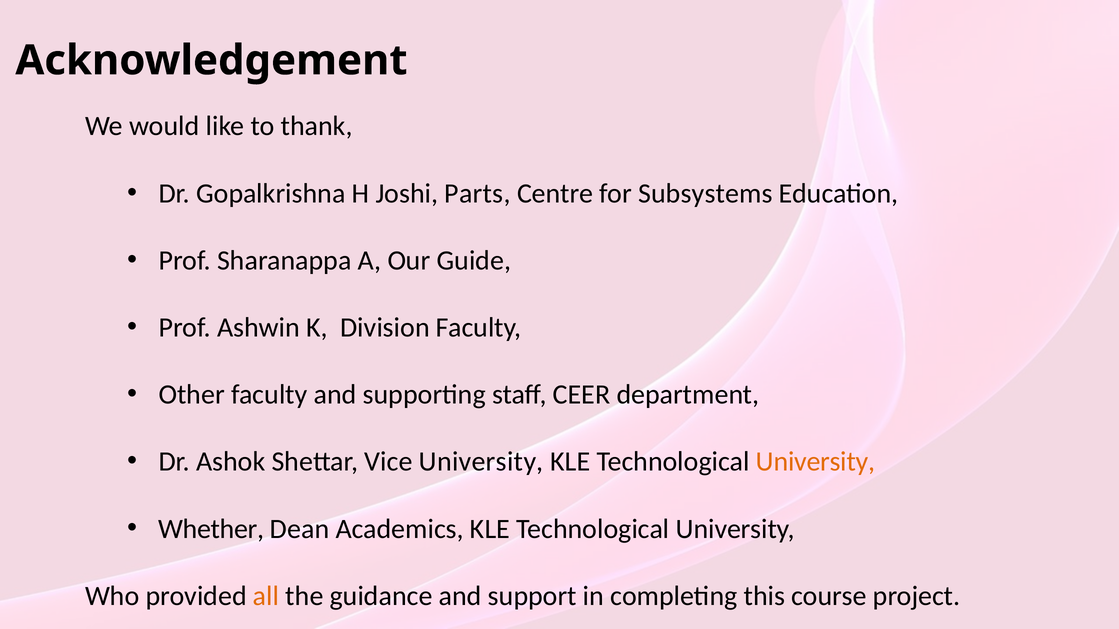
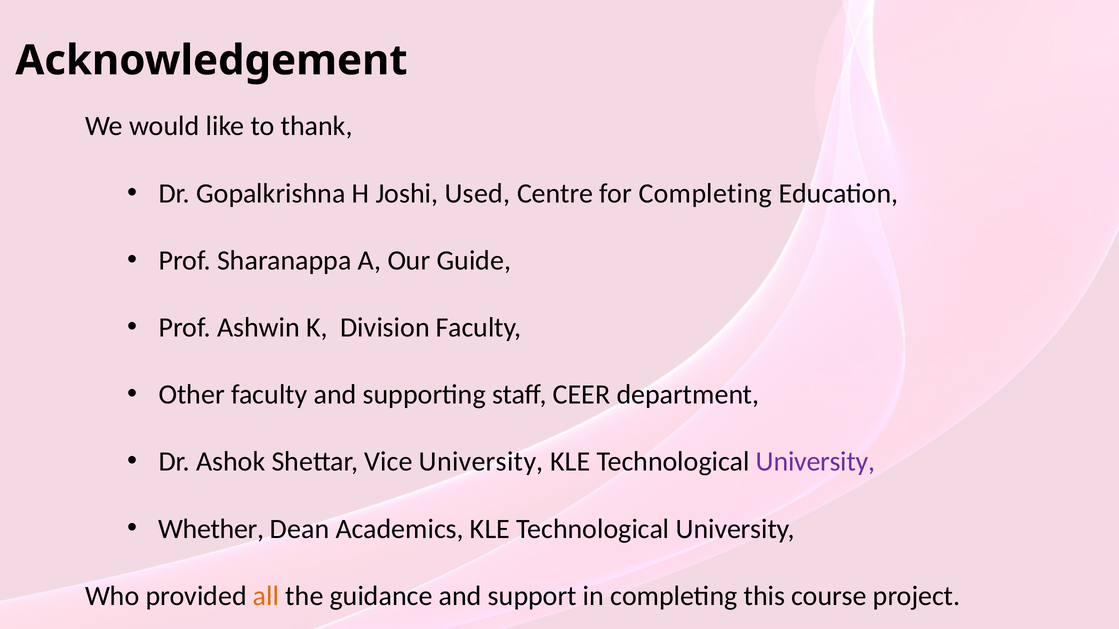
Parts: Parts -> Used (478, 193)
for Subsystems: Subsystems -> Completing (705, 193)
University colour: orange -> purple (816, 462)
